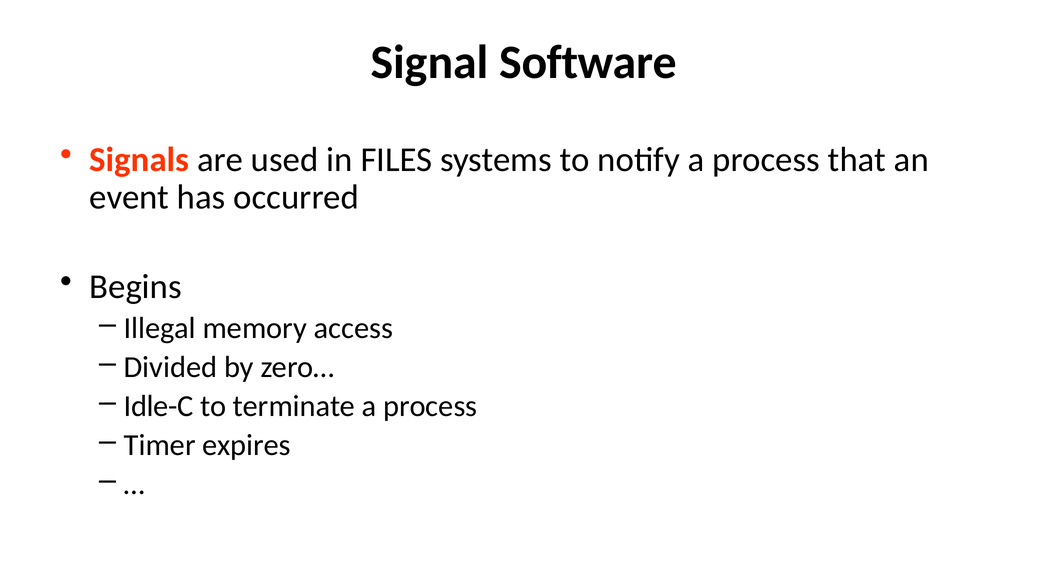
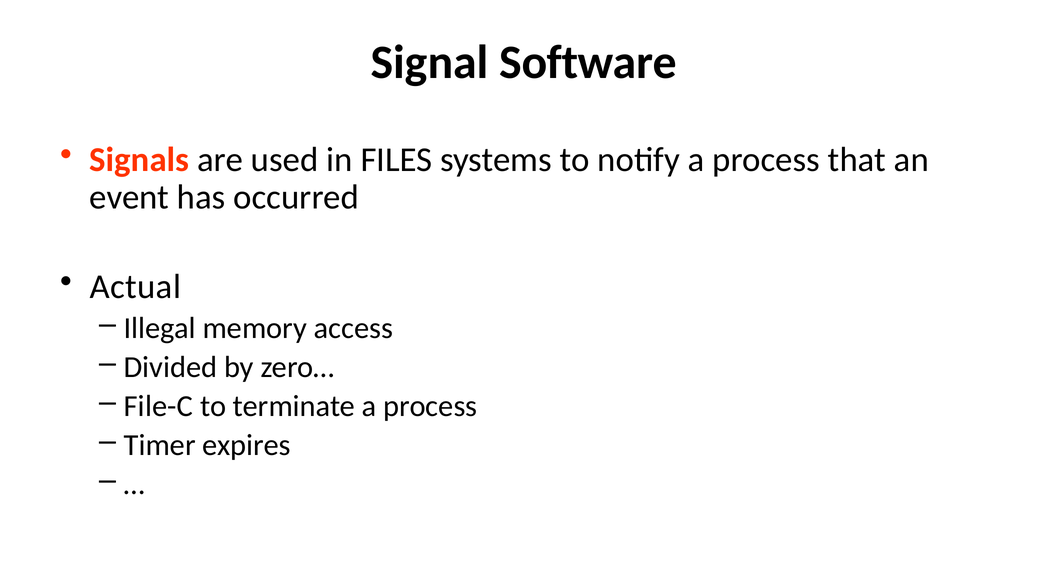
Begins: Begins -> Actual (135, 287)
Idle-C: Idle-C -> File-C (158, 406)
